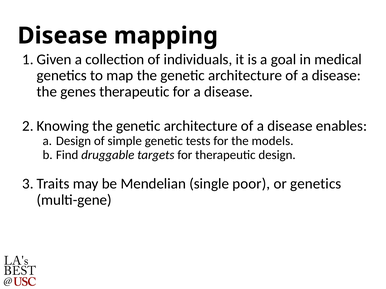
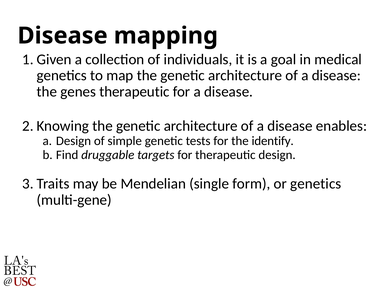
models: models -> identify (273, 141)
poor: poor -> form (251, 184)
